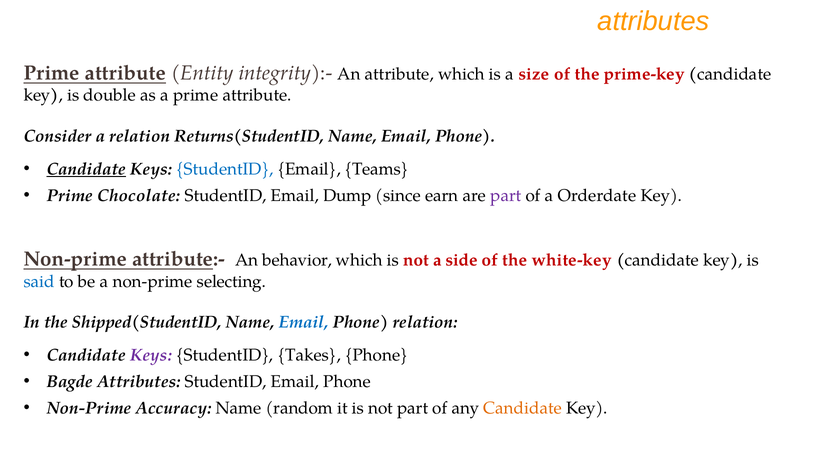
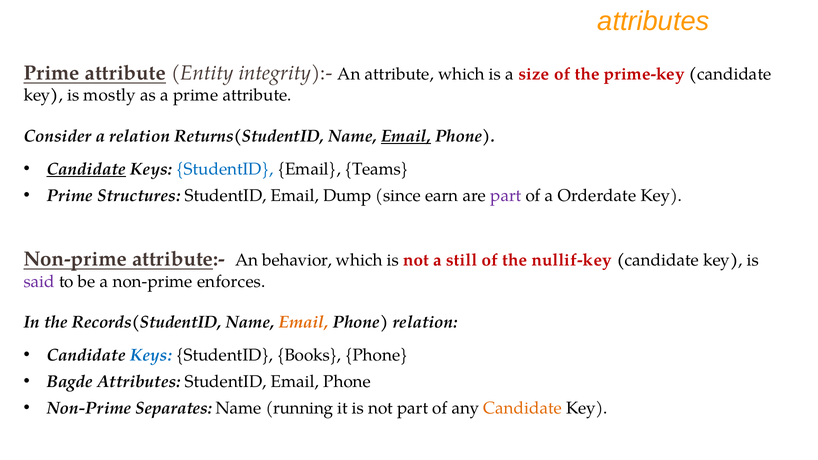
double: double -> mostly (110, 95)
Email underline: none -> present (406, 136)
Chocolate: Chocolate -> Structures (139, 196)
side: side -> still (462, 260)
white-key: white-key -> nullif-key (572, 260)
said colour: blue -> purple (39, 282)
selecting: selecting -> enforces (231, 282)
Shipped(StudentID: Shipped(StudentID -> Records(StudentID (147, 322)
Email colour: blue -> orange (303, 322)
Keys colour: purple -> blue (151, 355)
Takes: Takes -> Books (309, 355)
Accuracy: Accuracy -> Separates (174, 408)
random: random -> running (299, 408)
